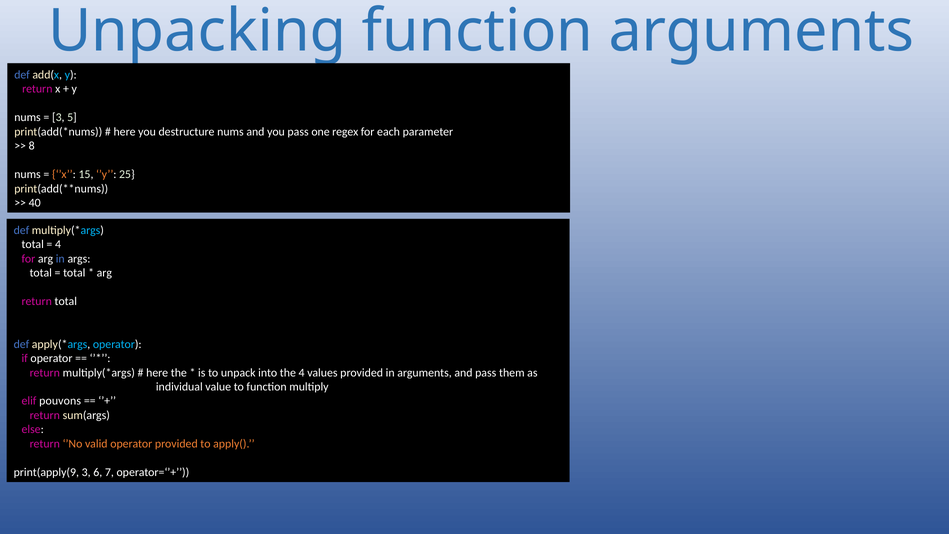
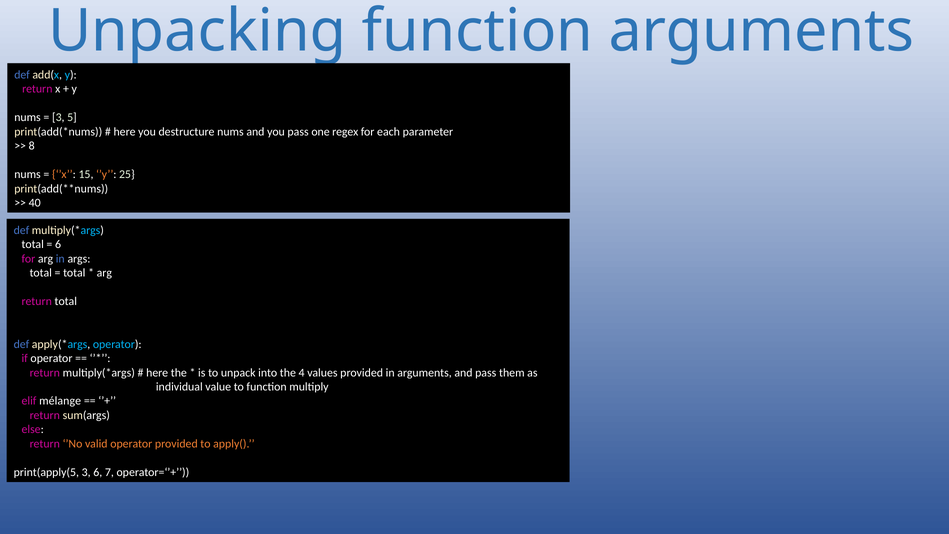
4: 4 -> 6 (58, 244)
pouvons: pouvons -> mélange (60, 401)
print(apply(9: print(apply(9 -> print(apply(5 (46, 472)
